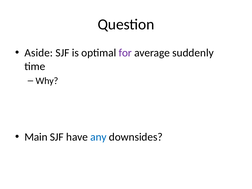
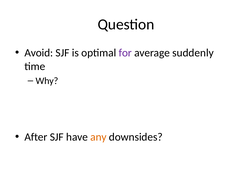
Aside: Aside -> Avoid (39, 53)
Main: Main -> After (36, 137)
any colour: blue -> orange (98, 137)
